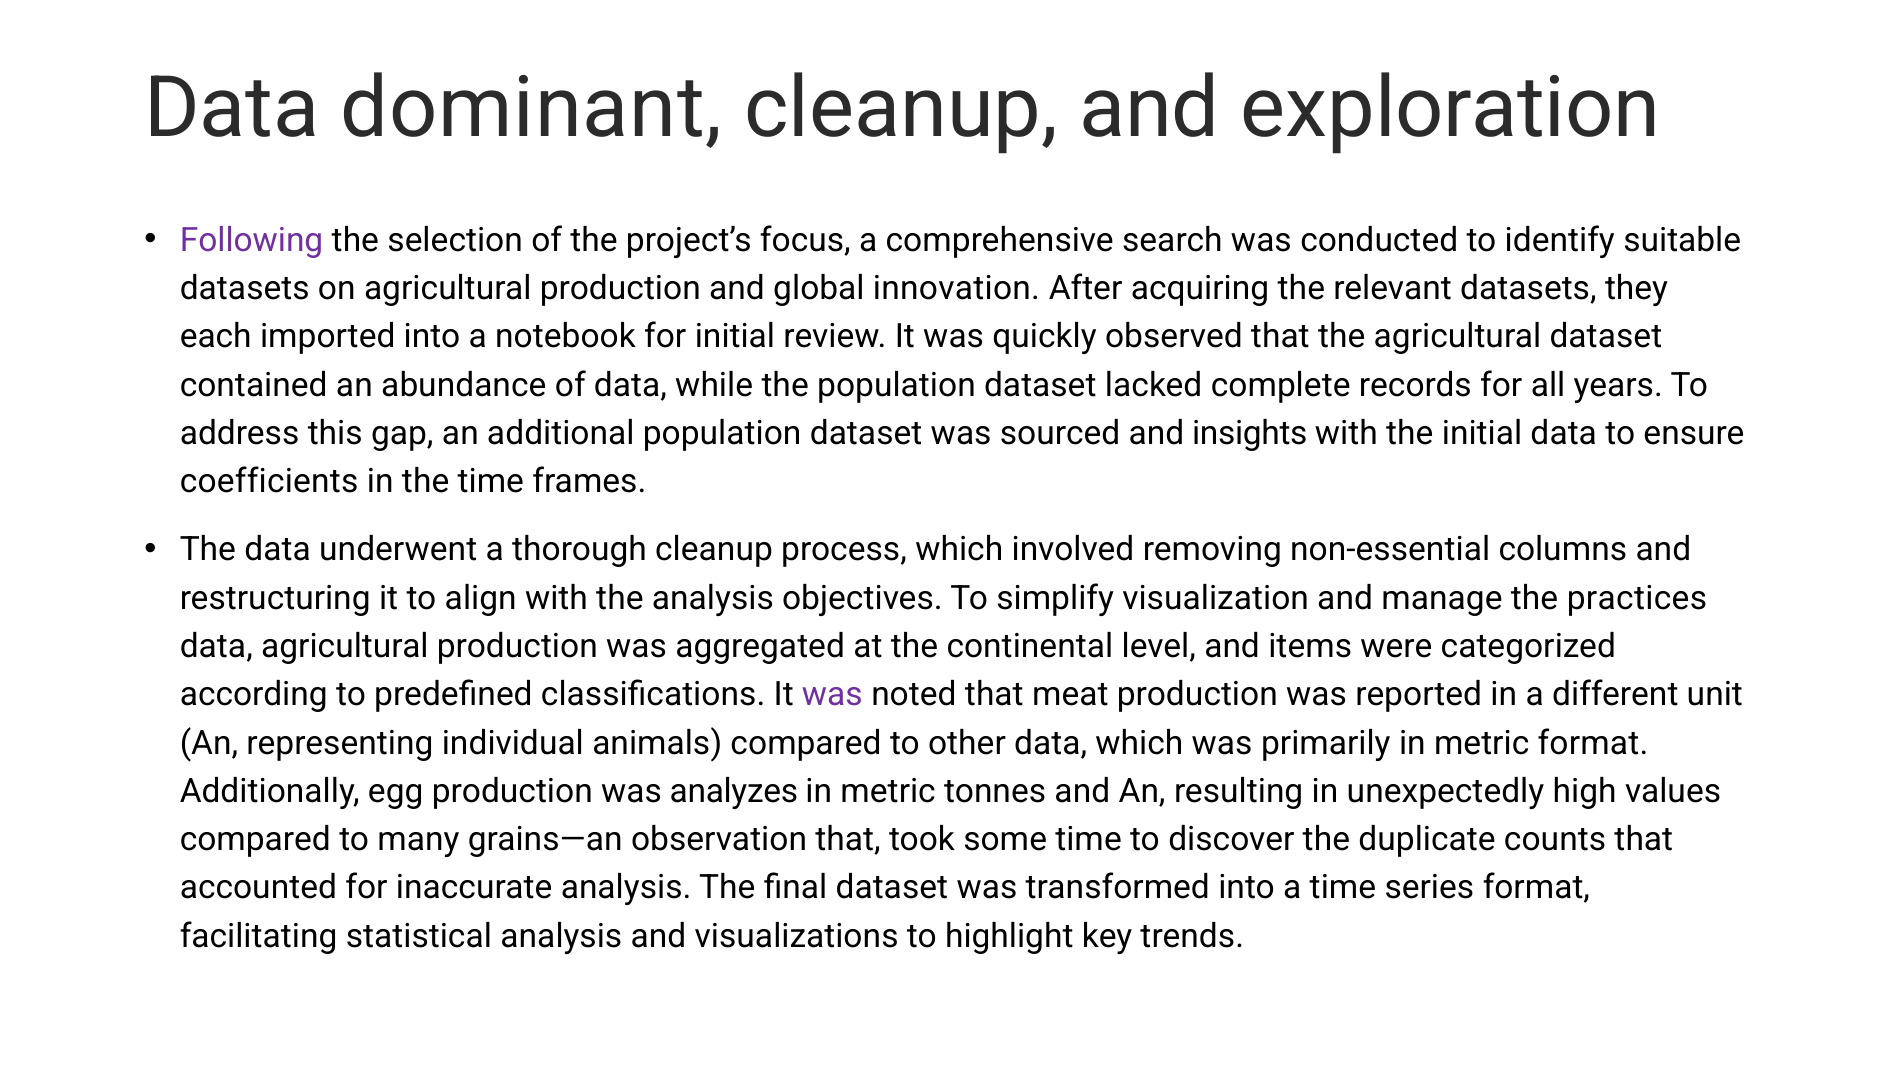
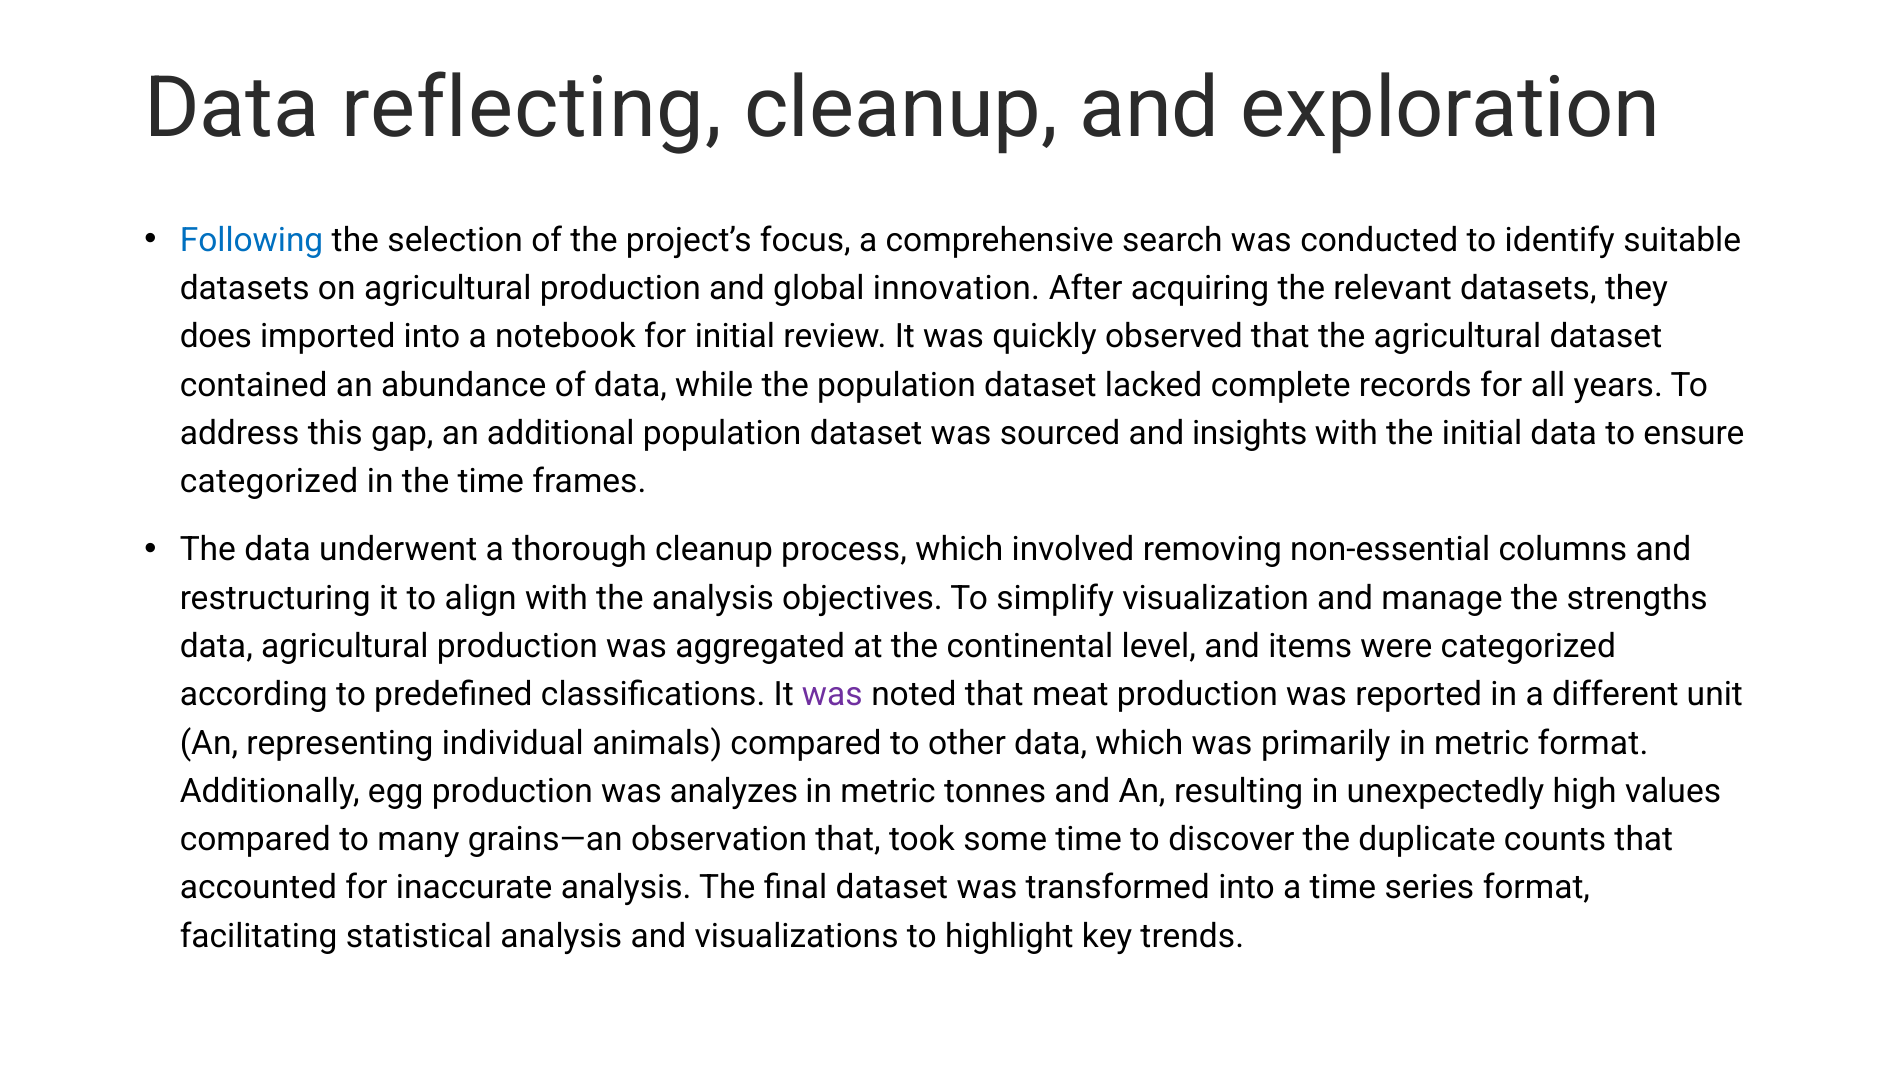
dominant: dominant -> reflecting (532, 109)
Following colour: purple -> blue (252, 240)
each: each -> does (216, 337)
coefficients: coefficients -> categorized (269, 482)
practices: practices -> strengths (1637, 598)
